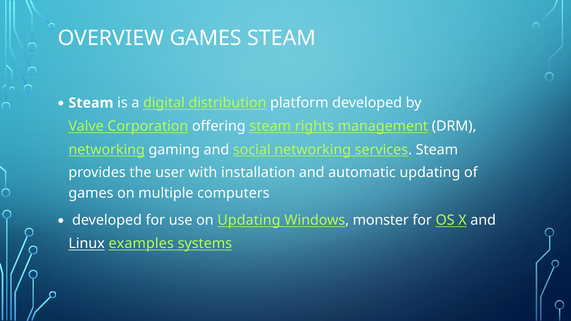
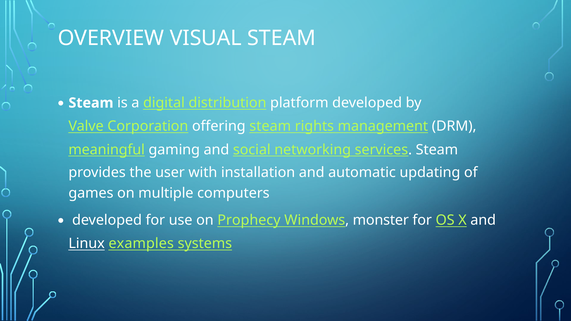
OVERVIEW GAMES: GAMES -> VISUAL (206, 38)
networking: networking -> meaningful (107, 150)
on Updating: Updating -> Prophecy (249, 220)
